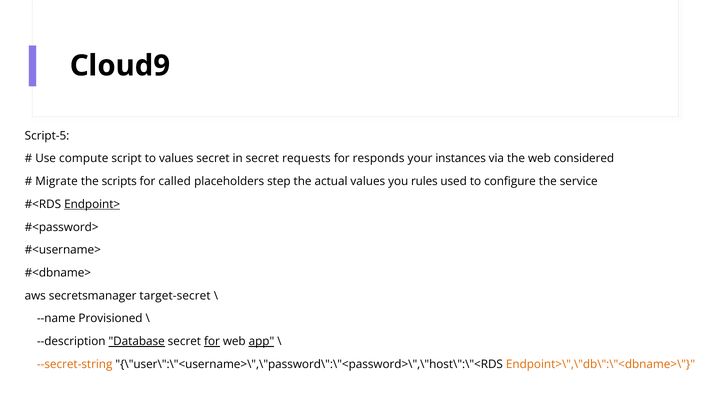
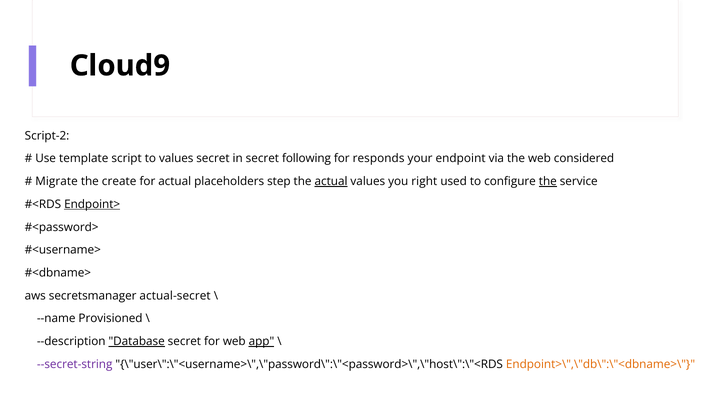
Script-5: Script-5 -> Script-2 (47, 136)
compute: compute -> template (84, 158)
requests: requests -> following (306, 158)
instances: instances -> endpoint (461, 158)
scripts: scripts -> create (119, 181)
for called: called -> actual (175, 181)
actual underline: none -> present (331, 181)
rules: rules -> right (424, 181)
the underline: none -> present (548, 181)
target-secret: target-secret -> actual-secret (175, 295)
for underline: present -> none (212, 341)
--secret-string colour: orange -> purple (75, 364)
